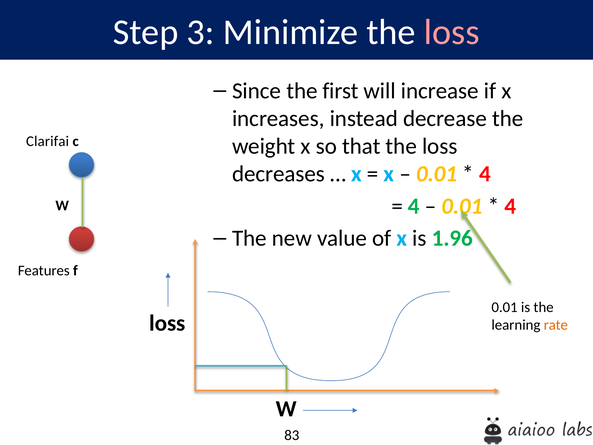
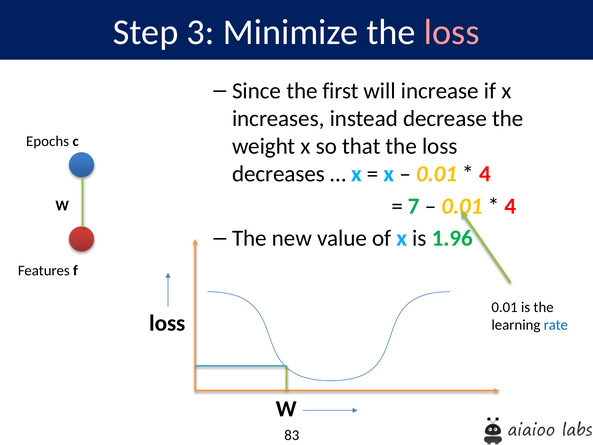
Clarifai: Clarifai -> Epochs (48, 141)
4: 4 -> 7 (414, 206)
rate colour: orange -> blue (556, 325)
